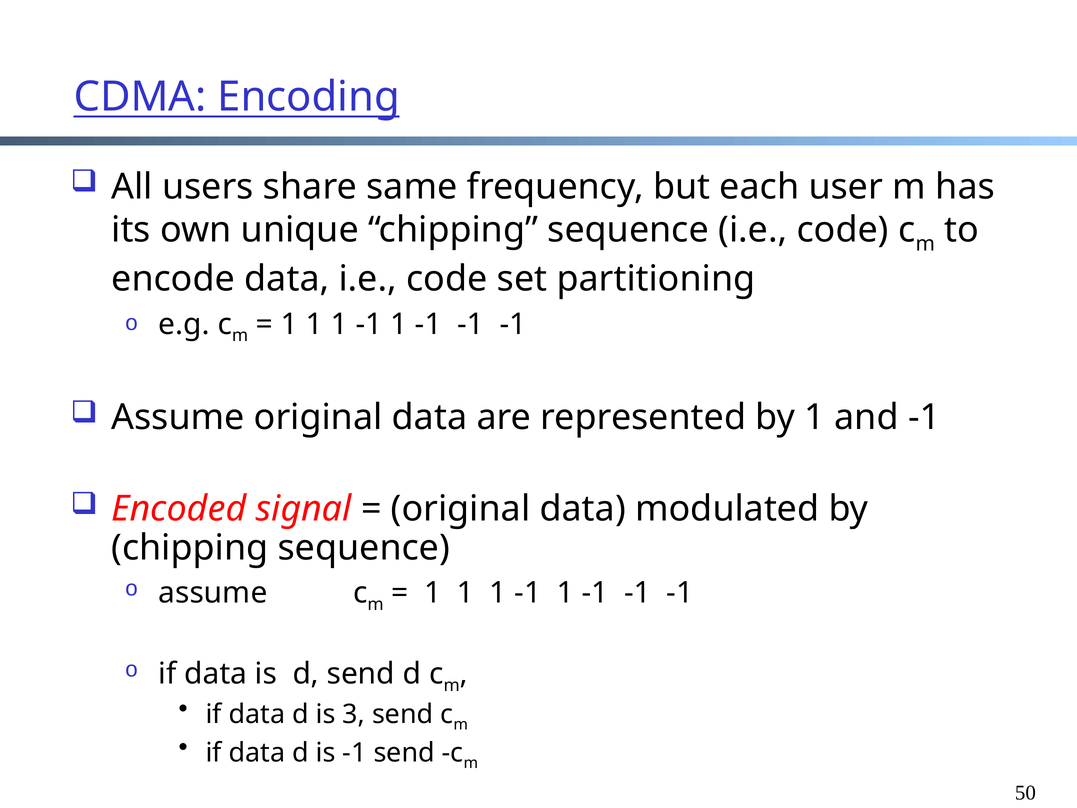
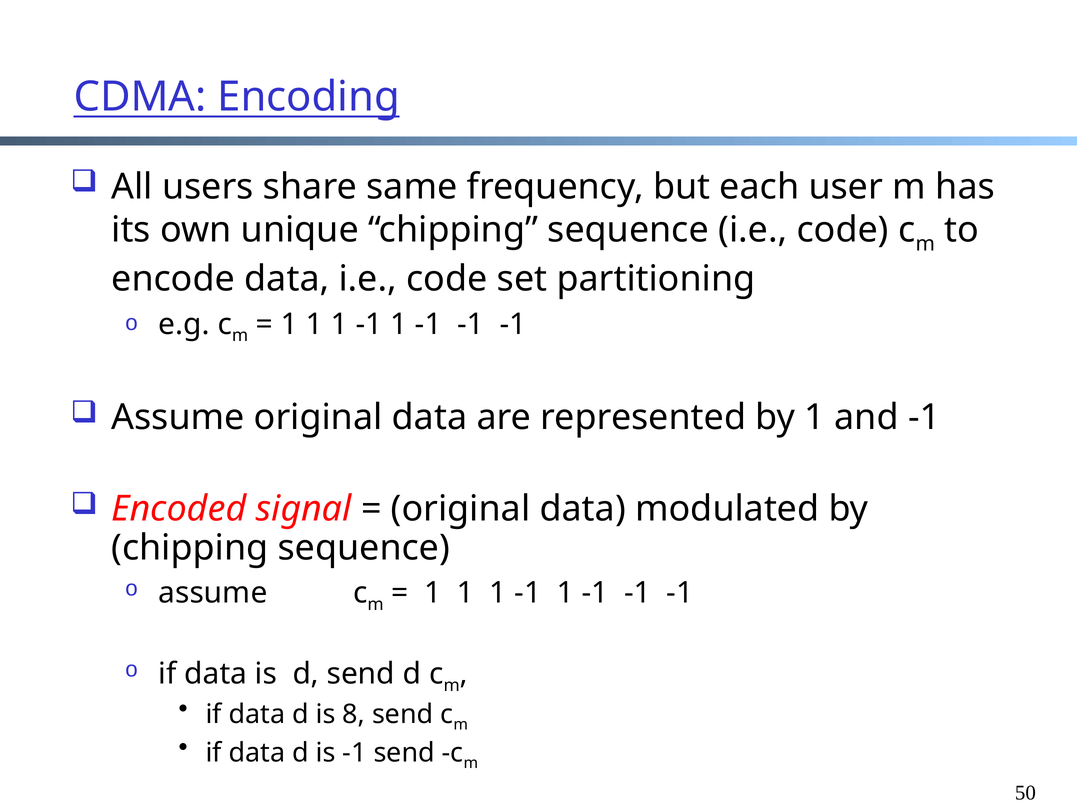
3: 3 -> 8 (354, 714)
